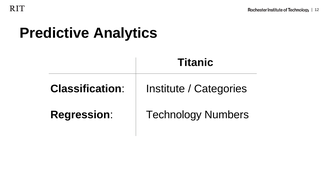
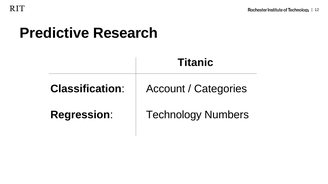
Analytics: Analytics -> Research (125, 33)
Institute: Institute -> Account (166, 89)
